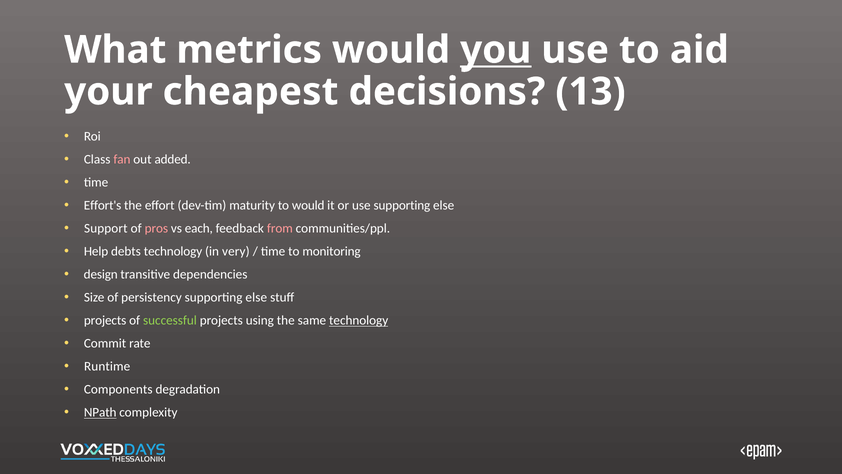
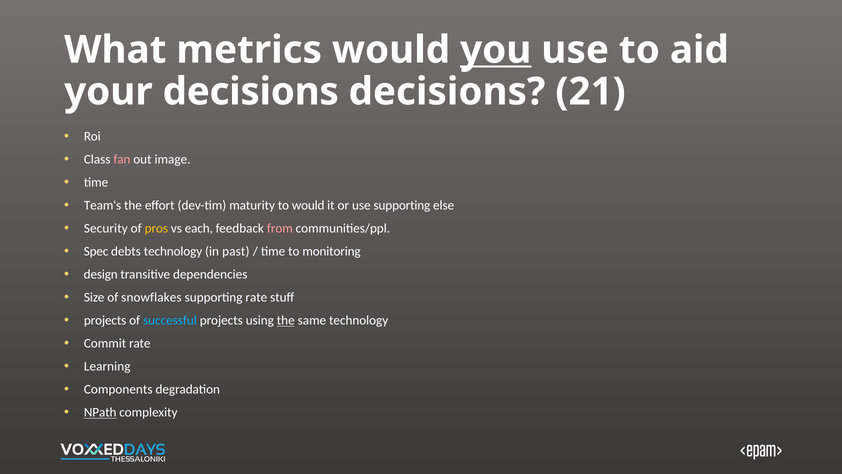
your cheapest: cheapest -> decisions (251, 92)
13: 13 -> 21 (591, 92)
added: added -> image (173, 159)
Effort's: Effort's -> Team's (103, 205)
Support: Support -> Security (106, 228)
pros colour: pink -> yellow (156, 228)
Help: Help -> Spec (96, 251)
very: very -> past (236, 251)
persistency: persistency -> snowflakes (151, 297)
else: else -> rate (256, 297)
successful colour: light green -> light blue (170, 320)
the underline: none -> present (286, 320)
technology underline: present -> none (359, 320)
Runtime: Runtime -> Learning (107, 366)
